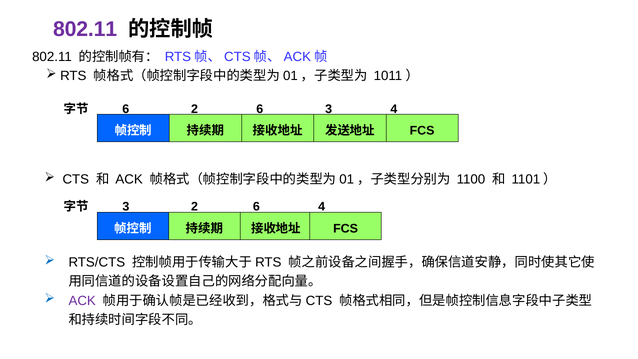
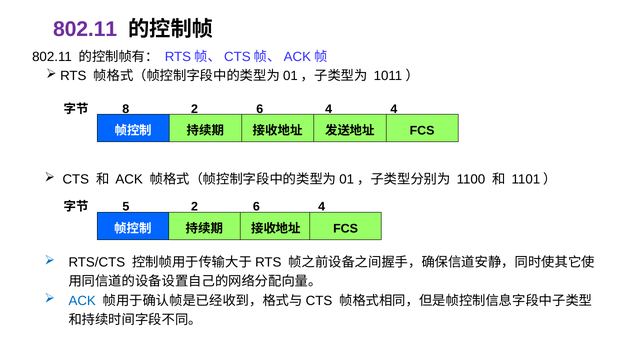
6: 6 -> 8 (126, 109)
3: 3 -> 4 (329, 109)
3: 3 -> 5 (126, 207)
ACK colour: purple -> blue (82, 301)
